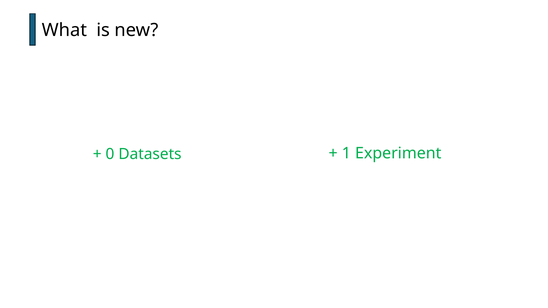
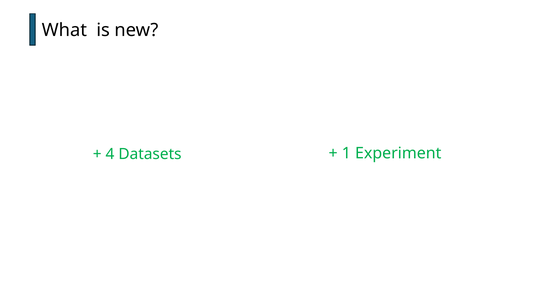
0: 0 -> 4 (110, 154)
